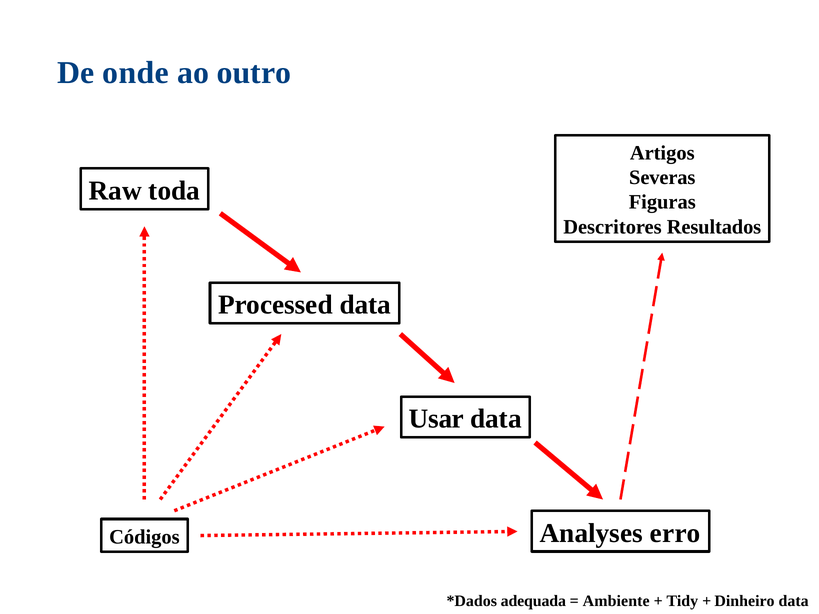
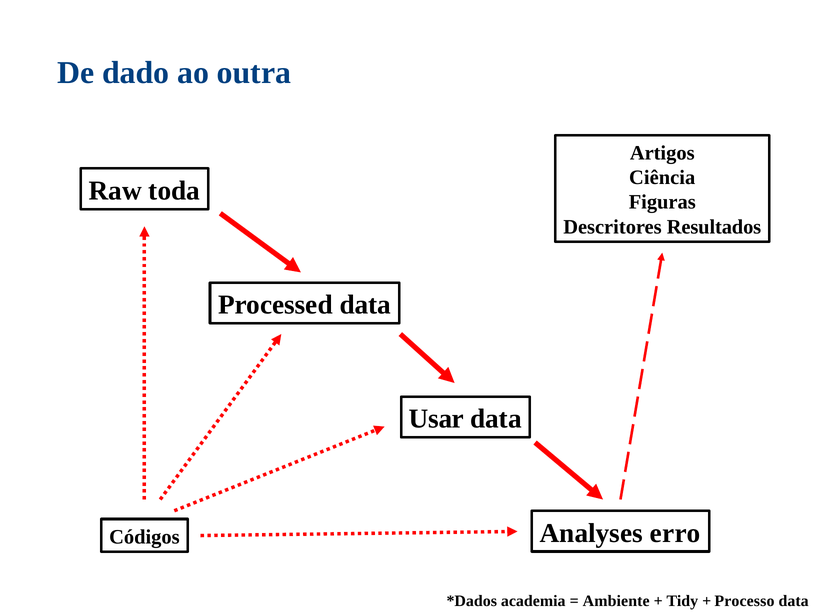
onde: onde -> dado (136, 73)
outro: outro -> outra (254, 73)
Severas: Severas -> Ciência (662, 178)
adequada: adequada -> academia (533, 601)
Dinheiro: Dinheiro -> Processo (744, 601)
